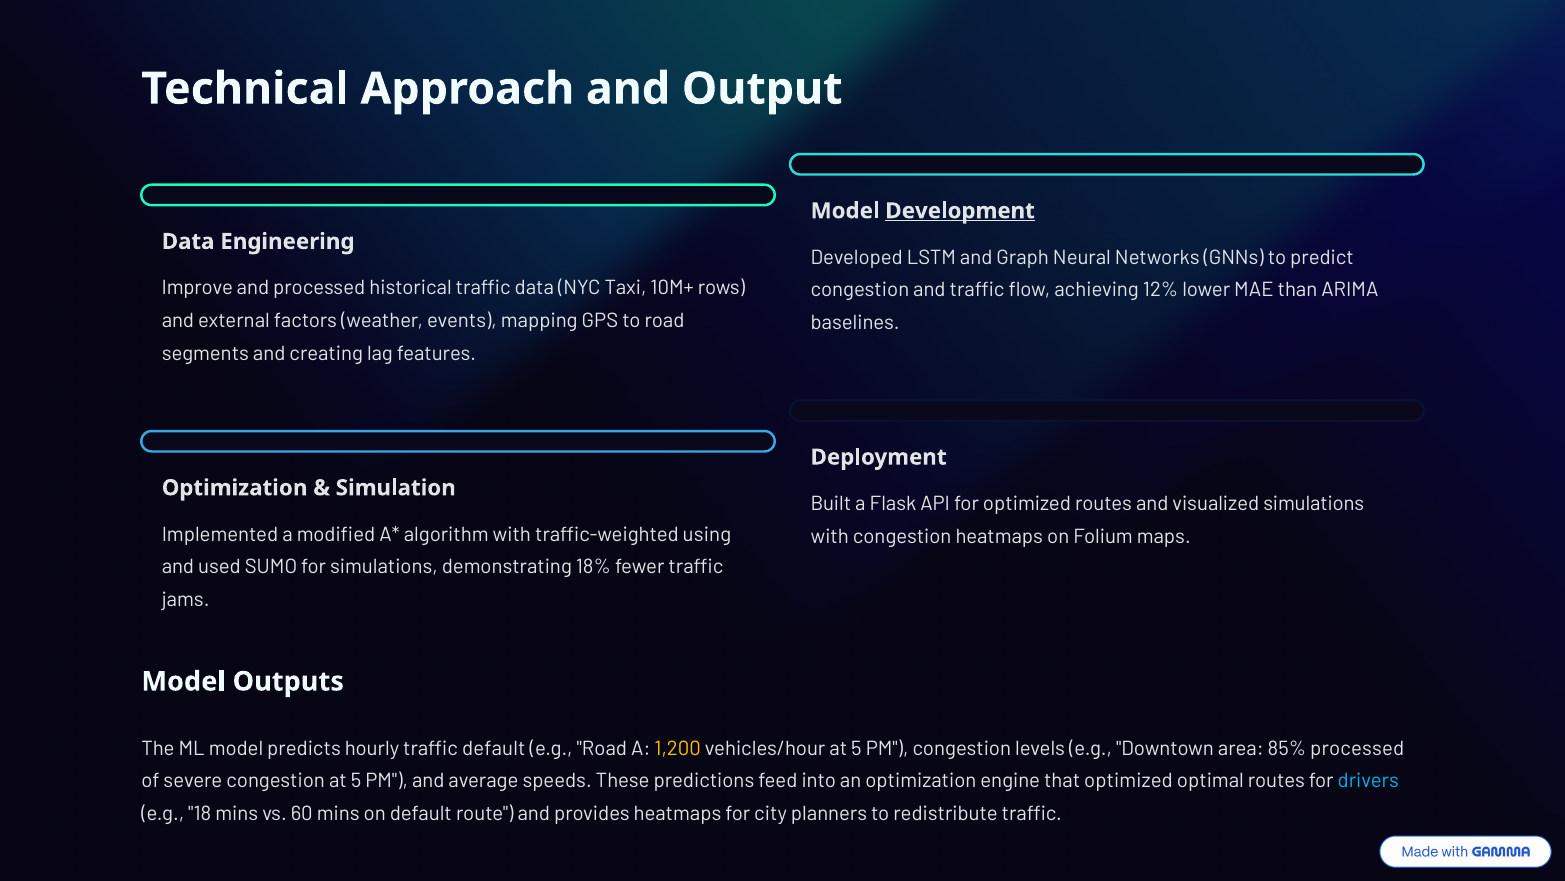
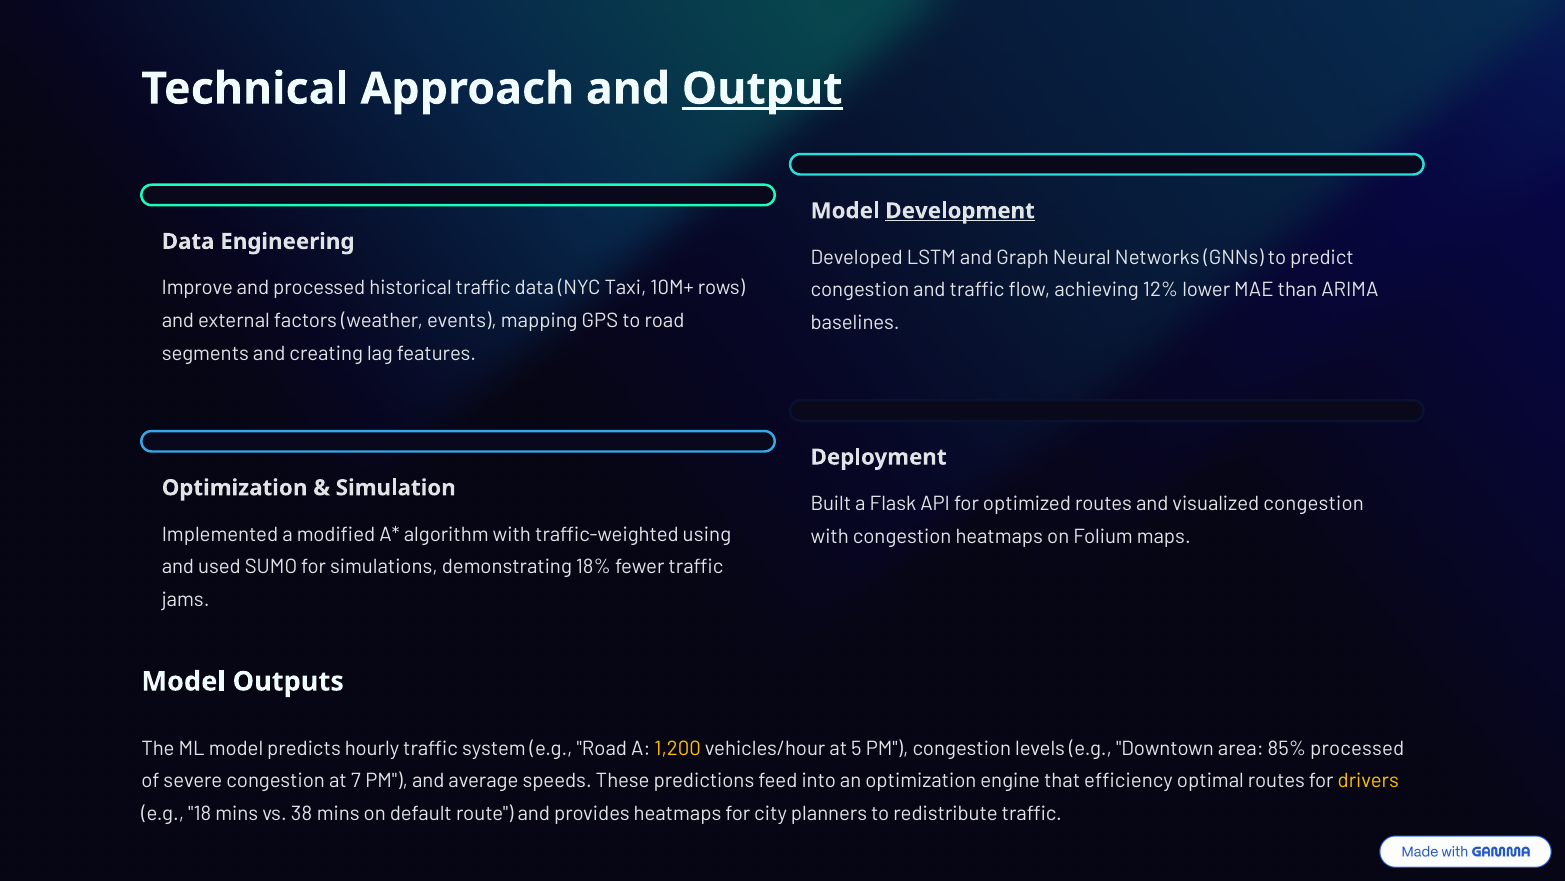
Output underline: none -> present (762, 89)
visualized simulations: simulations -> congestion (1314, 503)
traffic default: default -> system (494, 748)
congestion at 5: 5 -> 7 (356, 781)
that optimized: optimized -> efficiency (1129, 781)
drivers colour: light blue -> yellow (1368, 781)
60: 60 -> 38 (302, 813)
